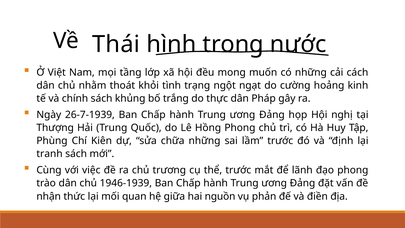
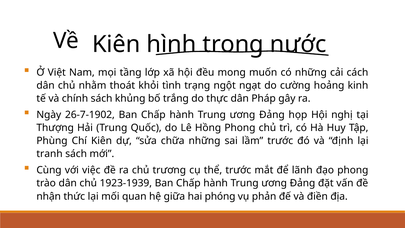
Về Thái: Thái -> Kiên (116, 44)
26-7-1939: 26-7-1939 -> 26-7-1902 (90, 115)
1946-1939: 1946-1939 -> 1923-1939 (126, 183)
nguồn: nguồn -> phóng (220, 196)
